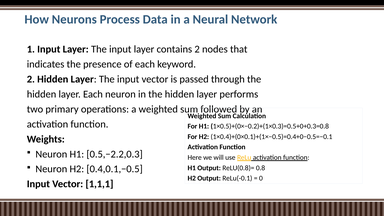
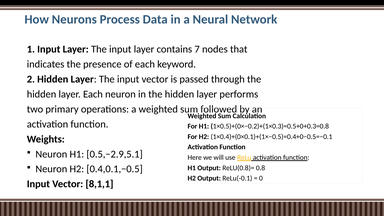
contains 2: 2 -> 7 (197, 49)
0.5,−2.2,0.3: 0.5,−2.2,0.3 -> 0.5,−2.9,5.1 (115, 154)
1,1,1: 1,1,1 -> 8,1,1 (99, 184)
